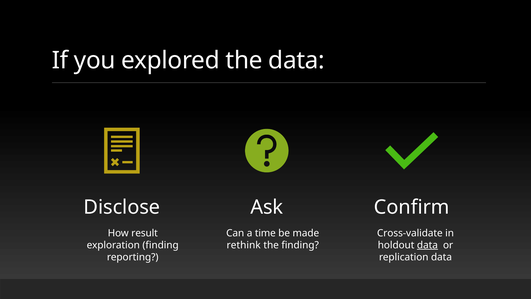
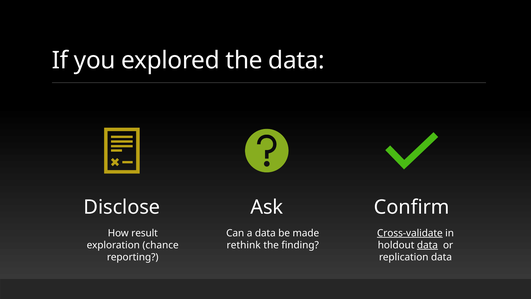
a time: time -> data (265, 233)
Cross-validate underline: none -> present (410, 233)
exploration finding: finding -> chance (161, 245)
